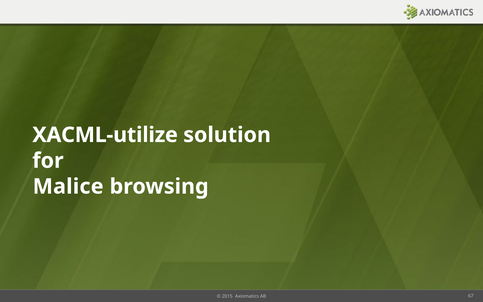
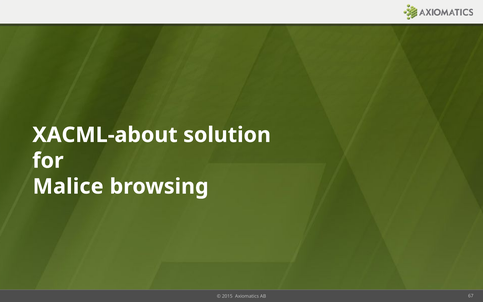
XACML-utilize: XACML-utilize -> XACML-about (105, 135)
